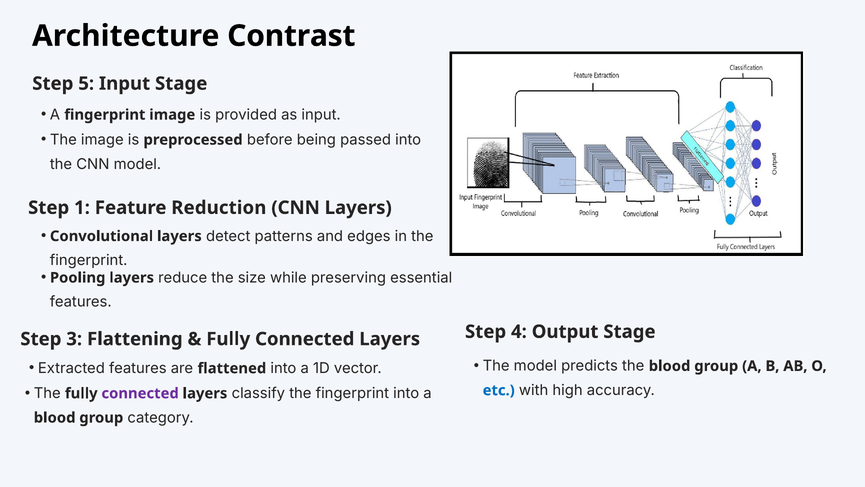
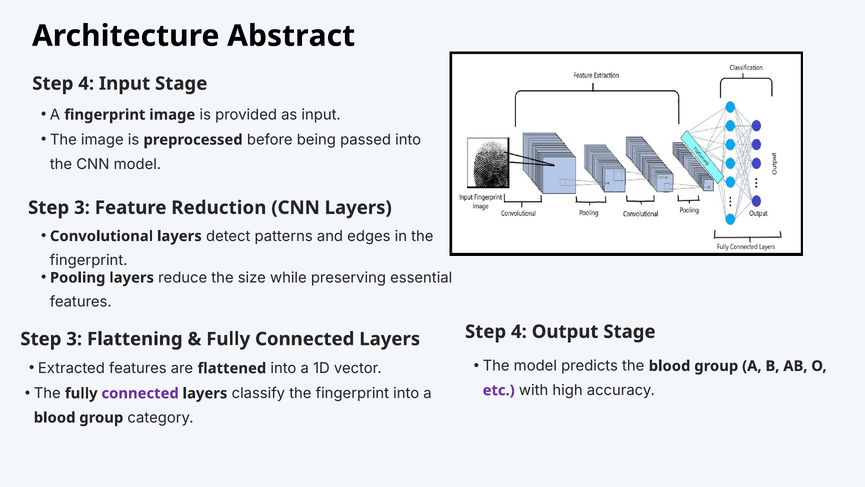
Contrast: Contrast -> Abstract (291, 36)
5: 5 -> 4 (86, 84)
1: 1 -> 3 (82, 208)
etc colour: blue -> purple (499, 390)
